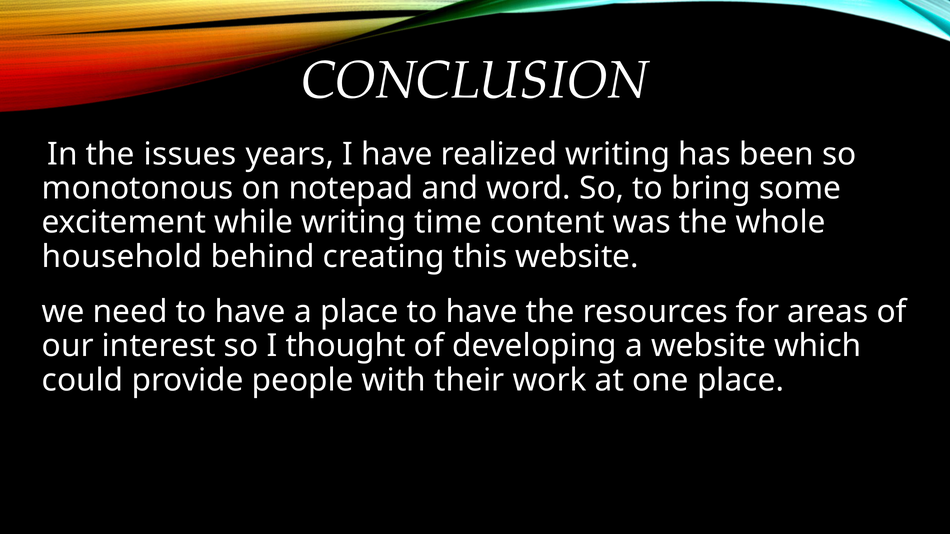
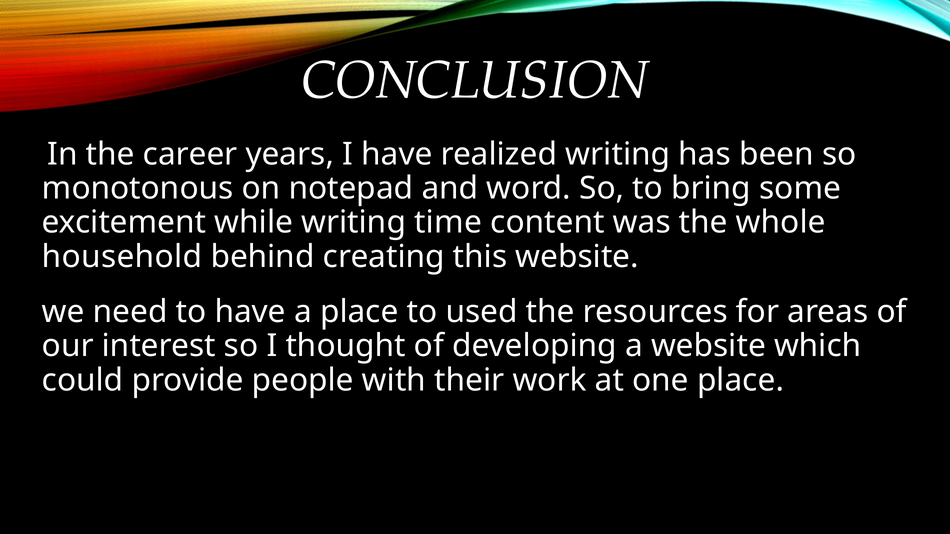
issues: issues -> career (190, 154)
place to have: have -> used (482, 312)
